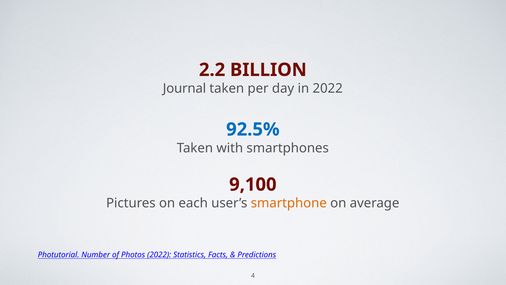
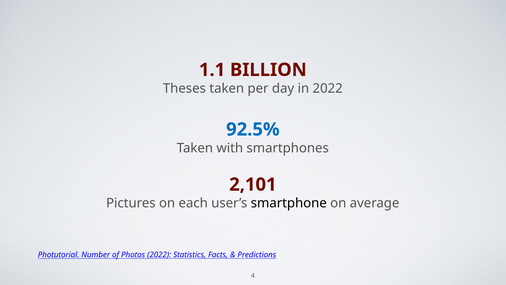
2.2: 2.2 -> 1.1 (212, 70)
Journal: Journal -> Theses (184, 88)
9,100: 9,100 -> 2,101 (253, 184)
smartphone colour: orange -> black (289, 203)
